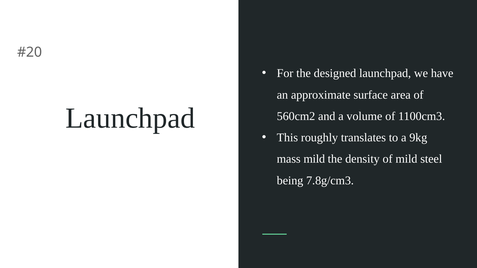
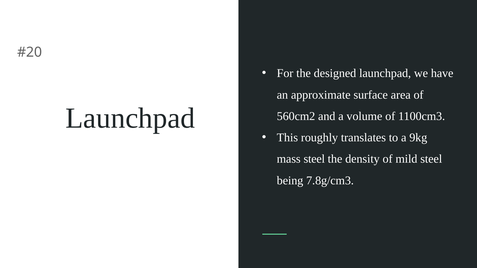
mass mild: mild -> steel (314, 159)
